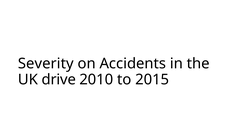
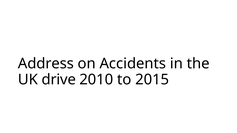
Severity: Severity -> Address (46, 64)
